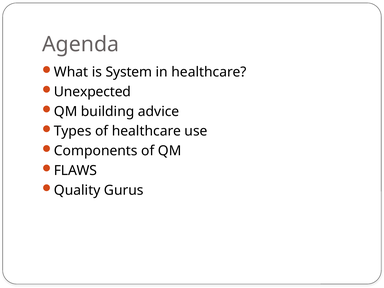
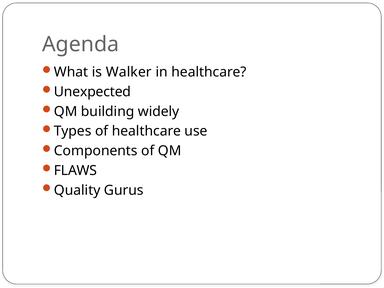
System: System -> Walker (129, 72)
advice: advice -> widely (159, 111)
